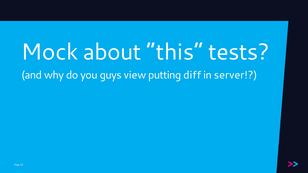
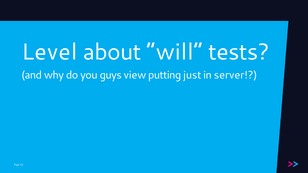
Mock: Mock -> Level (49, 52)
this: this -> will (175, 52)
diff: diff -> just (192, 75)
